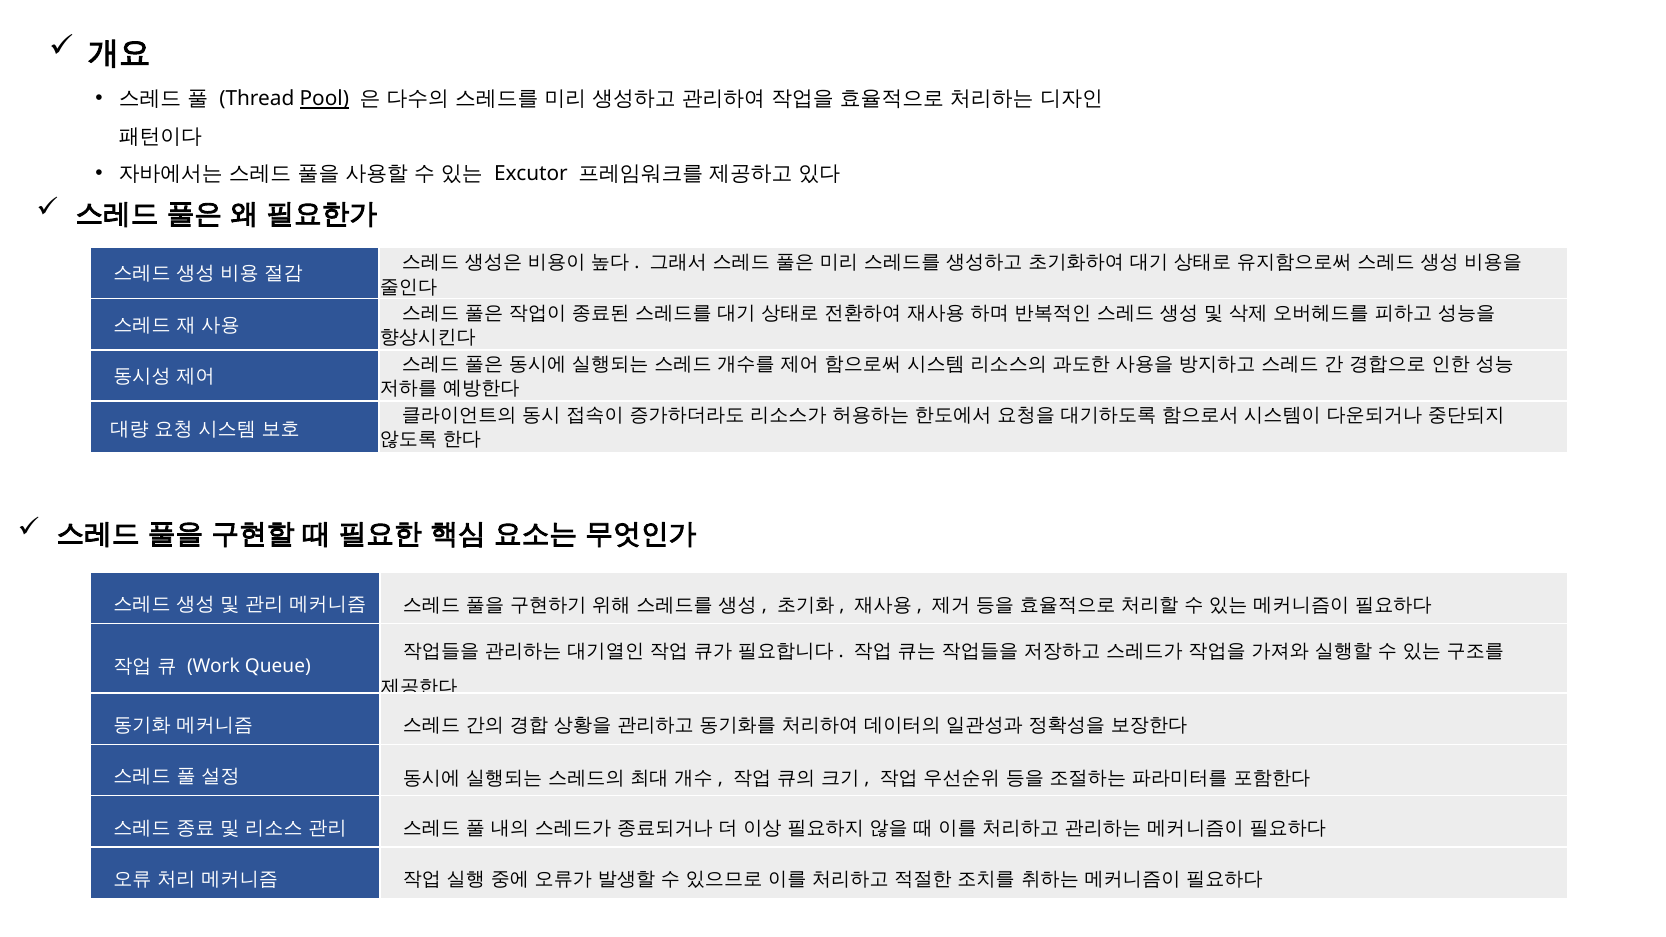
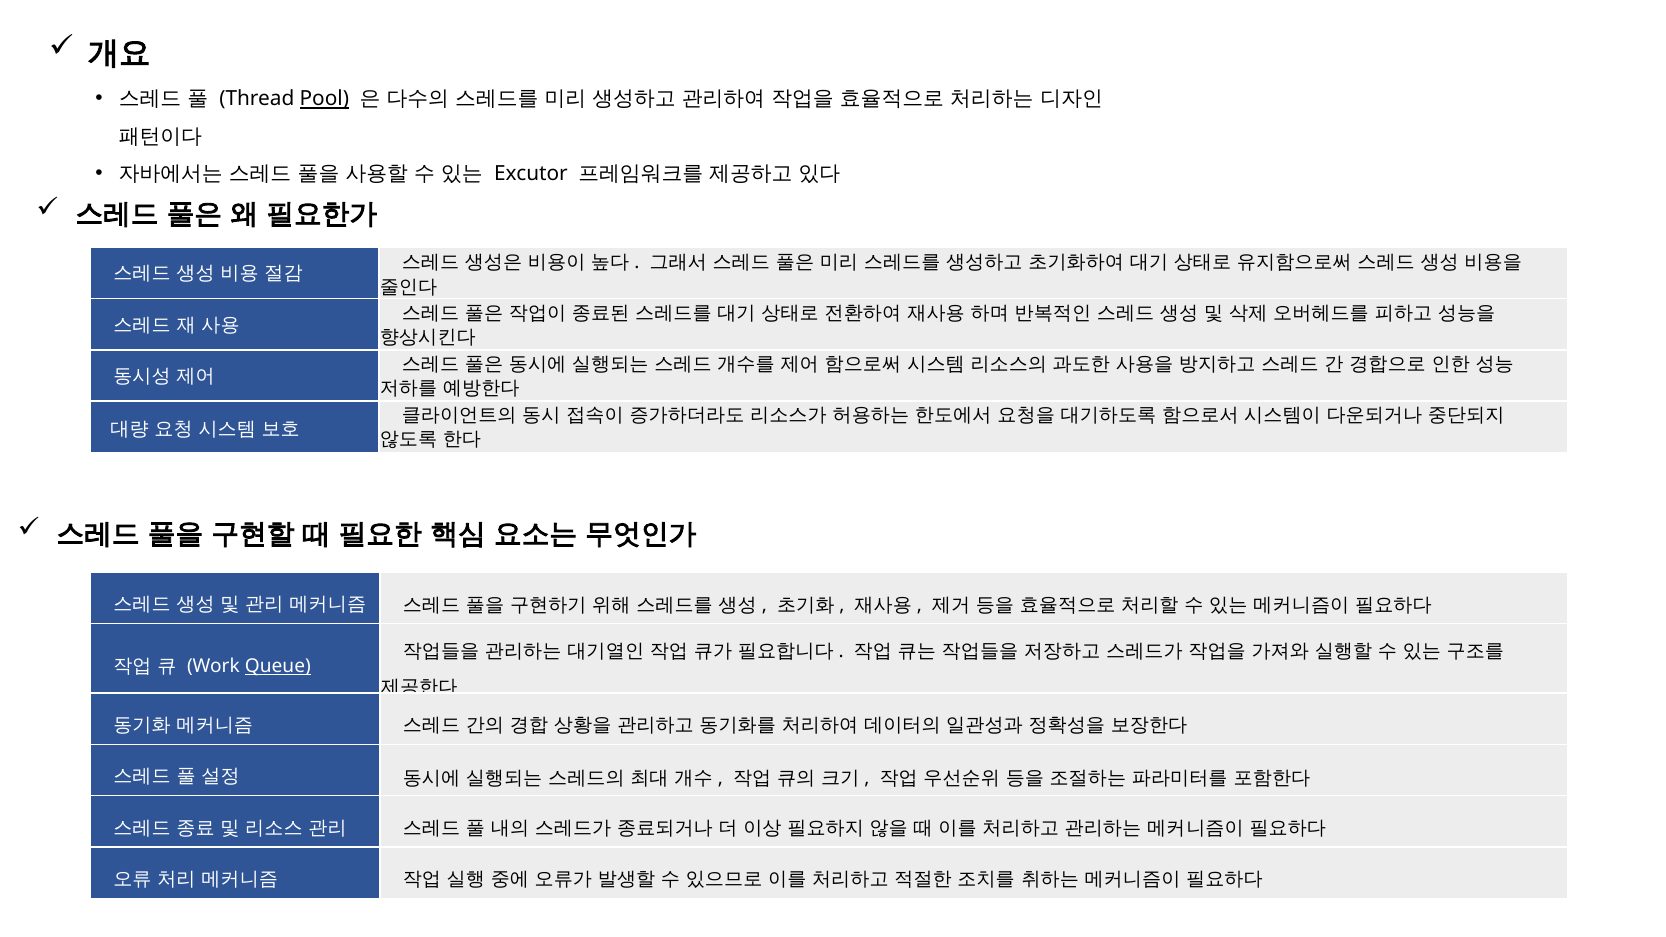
Queue underline: none -> present (278, 666)
